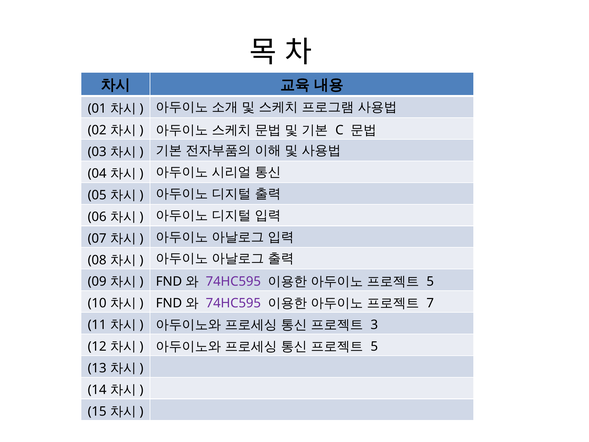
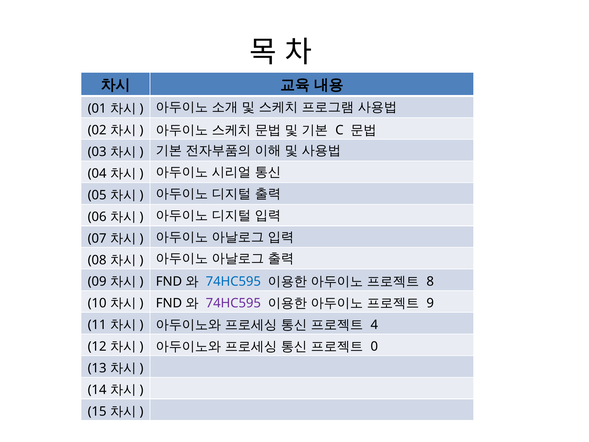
74HC595 colour: purple -> blue (233, 281)
5: 5 -> 8 (430, 281)
7: 7 -> 9 (430, 303)
3: 3 -> 4 (374, 325)
5: 5 -> 0 (374, 346)
